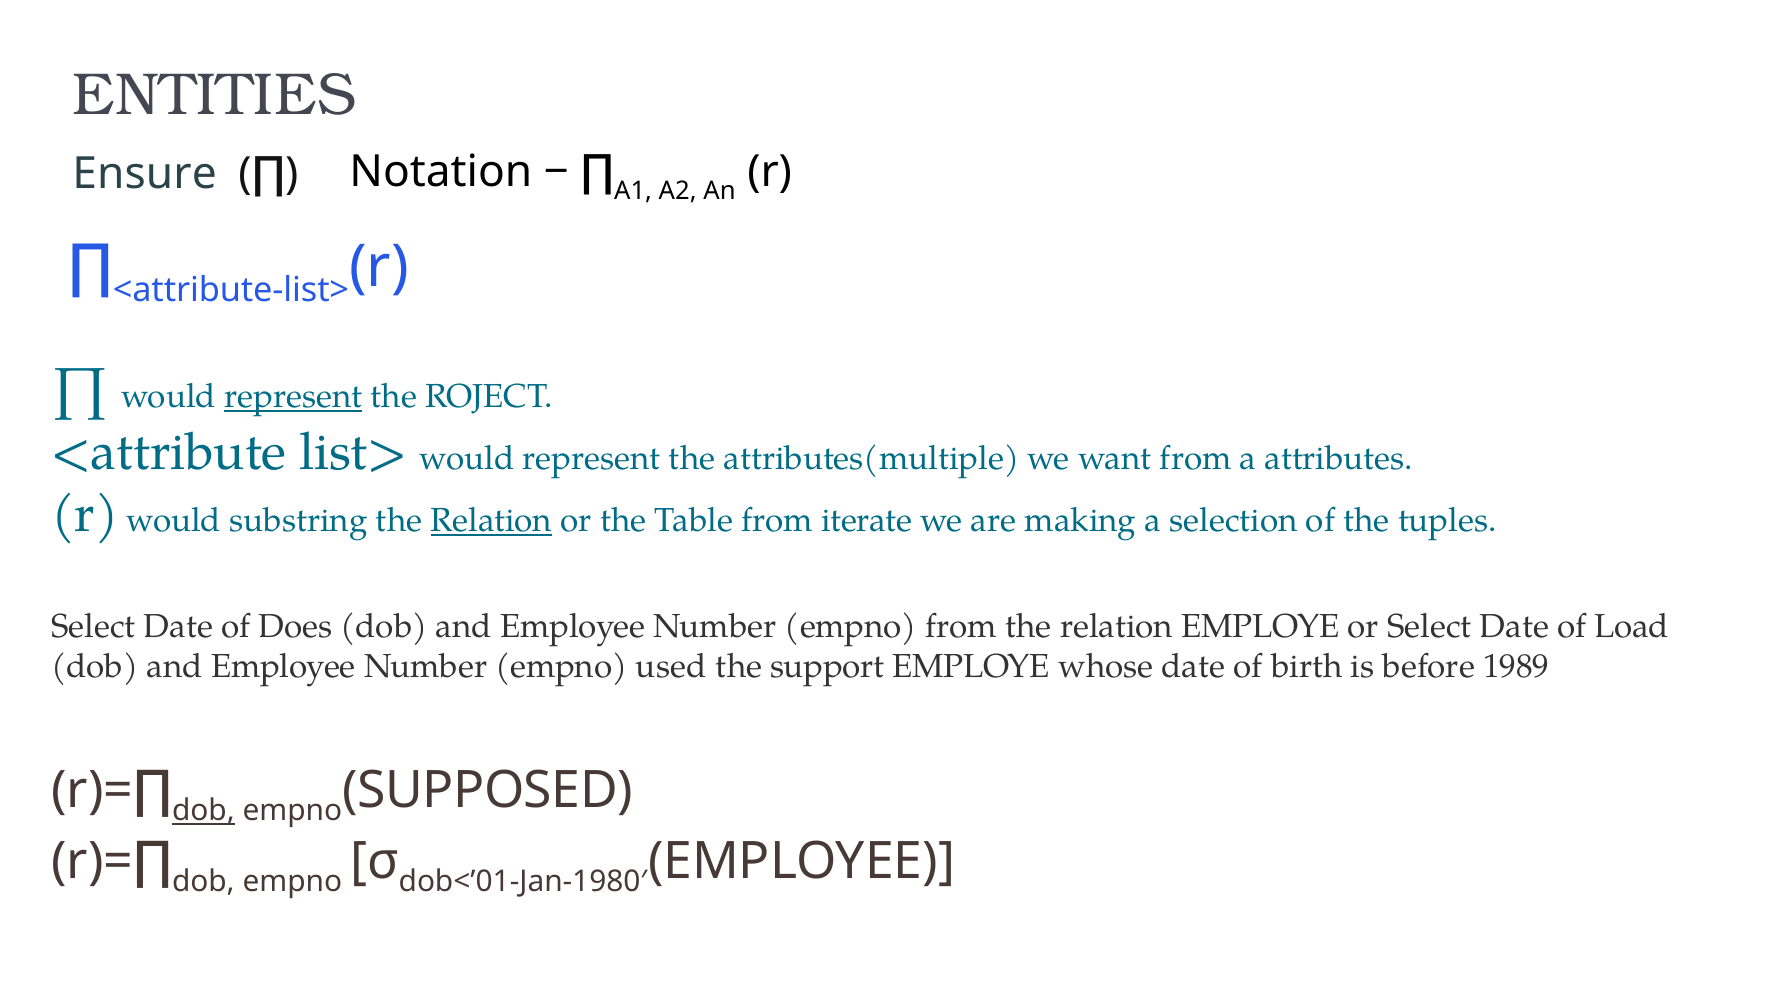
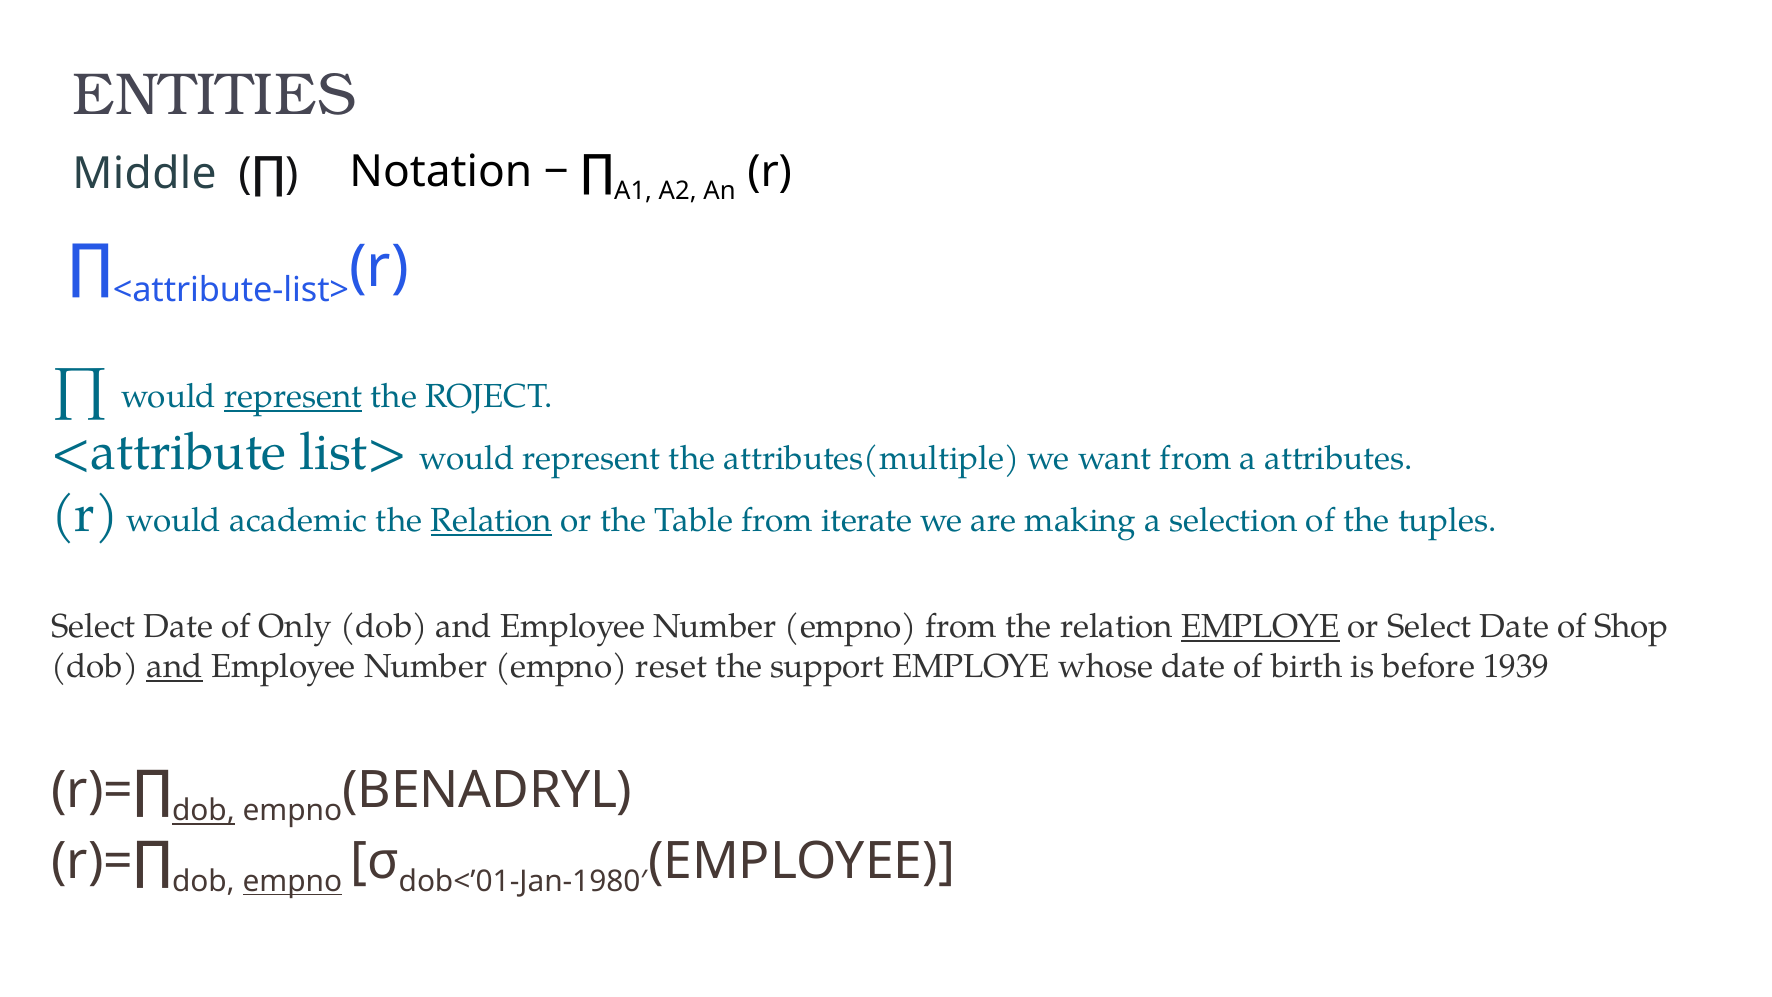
Ensure: Ensure -> Middle (145, 173)
substring: substring -> academic (299, 521)
Does: Does -> Only (295, 627)
EMPLOYE underline: none -> present (1261, 627)
Load: Load -> Shop (1632, 627)
and underline: none -> present (175, 667)
used: used -> reset (672, 667)
1989: 1989 -> 1939 (1516, 667)
SUPPOSED: SUPPOSED -> BENADRYL (487, 791)
empno underline: none -> present (292, 881)
